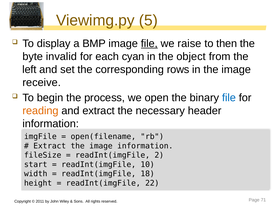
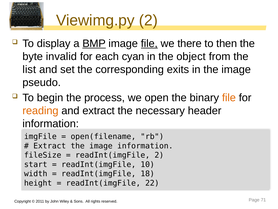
Viewimg.py 5: 5 -> 2 (148, 20)
BMP underline: none -> present (94, 43)
raise: raise -> there (190, 43)
left: left -> list (29, 69)
rows: rows -> exits (178, 69)
receive: receive -> pseudo (42, 82)
file colour: blue -> orange (229, 97)
